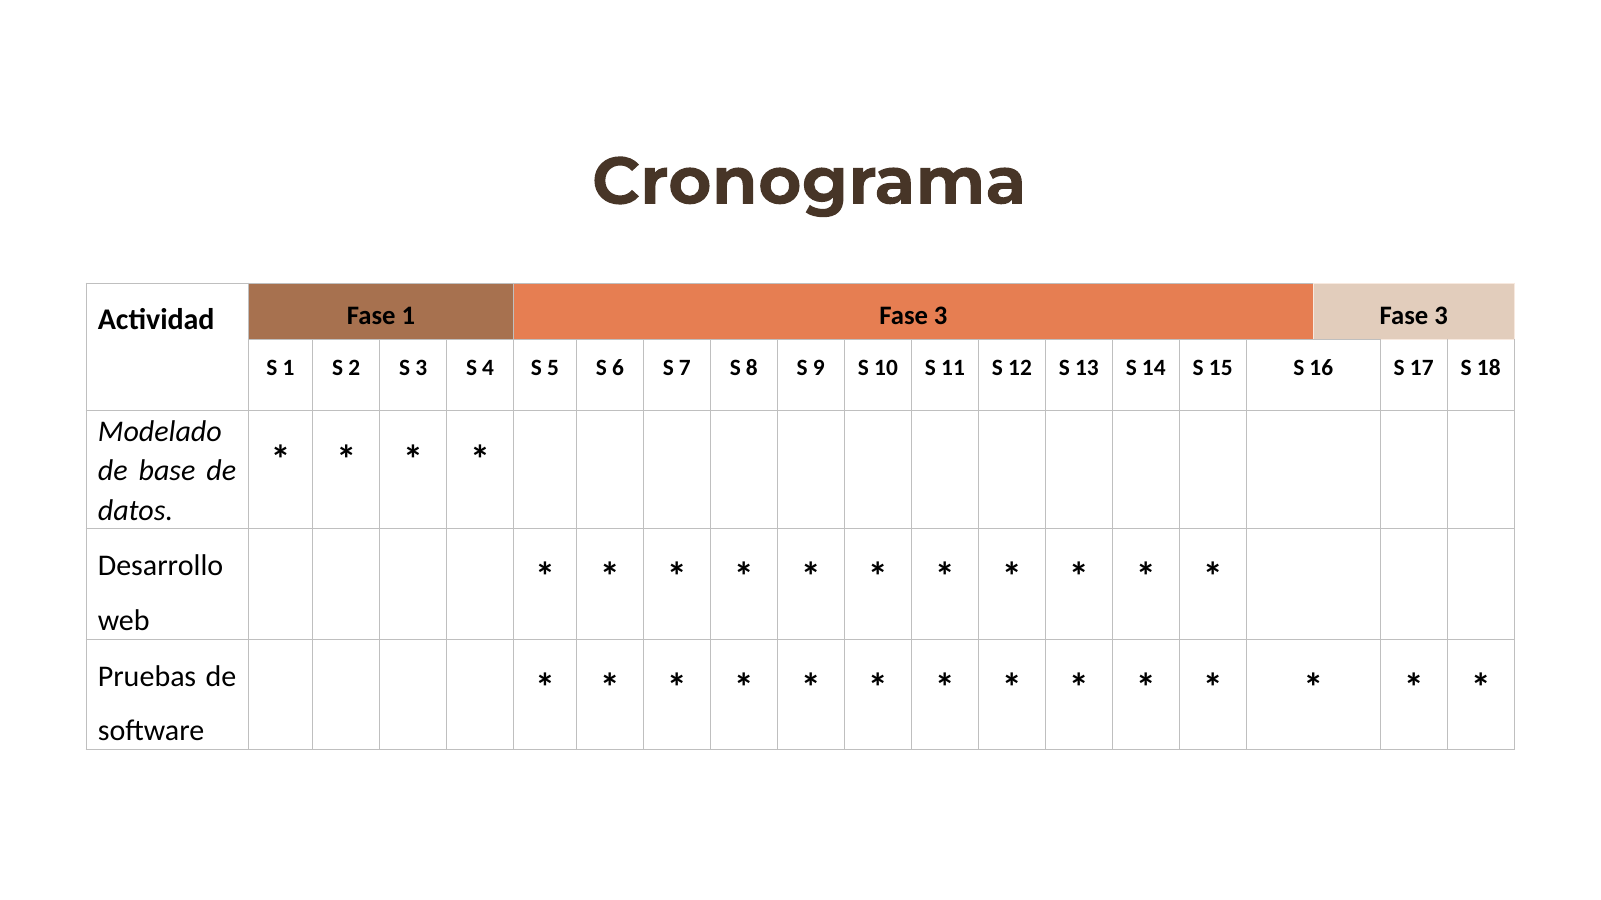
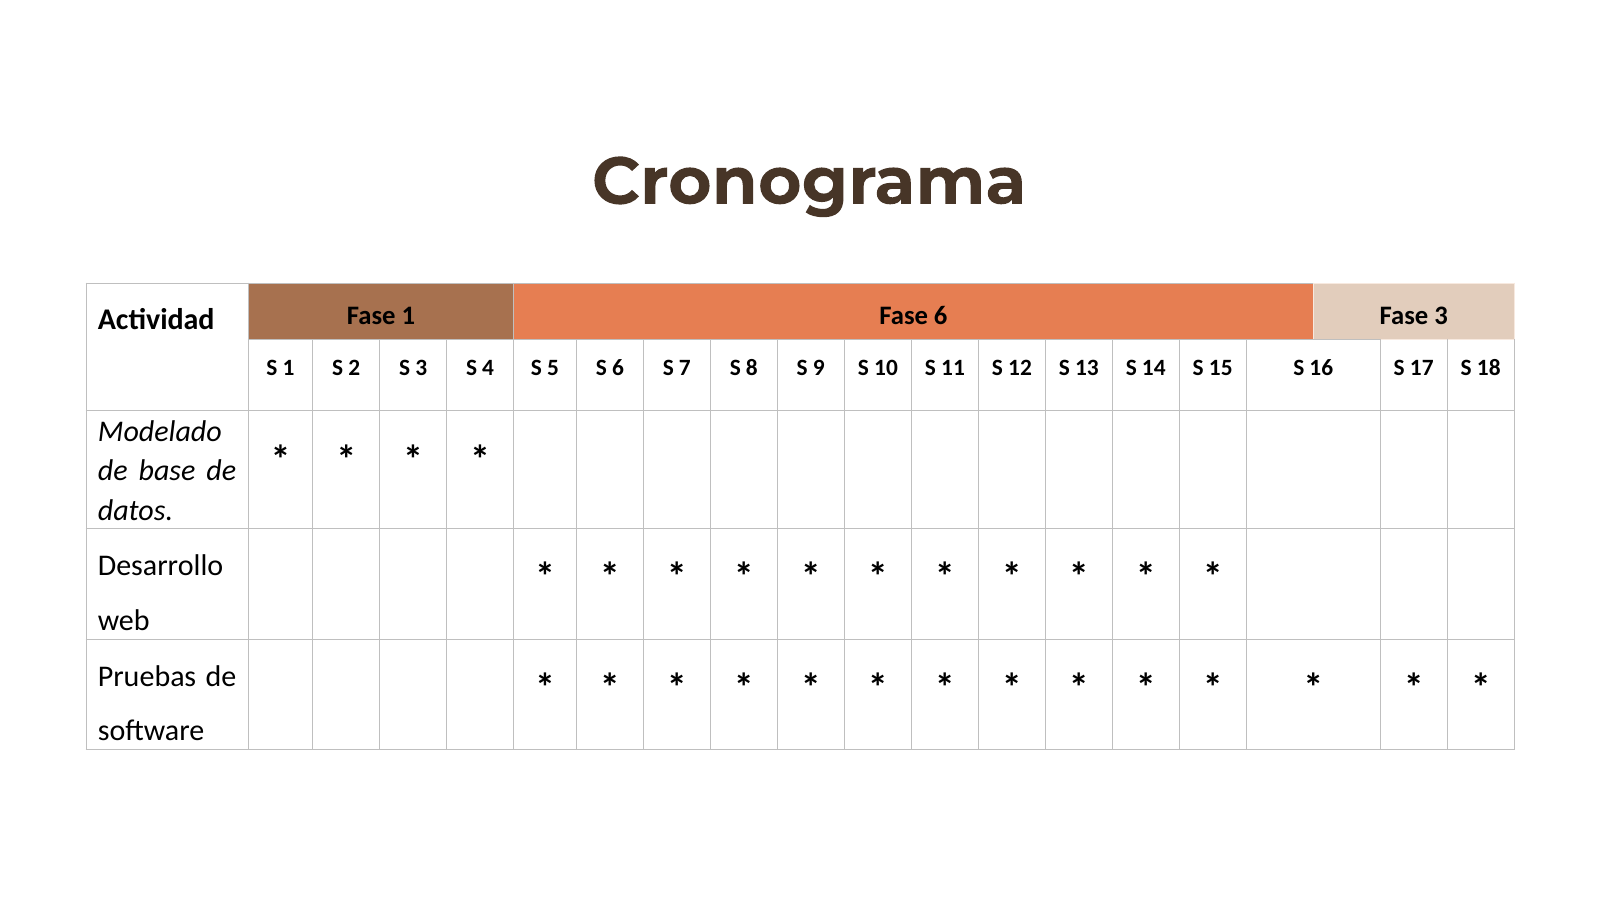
1 Fase 3: 3 -> 6 (941, 316)
